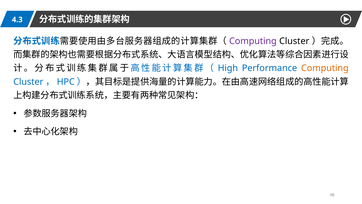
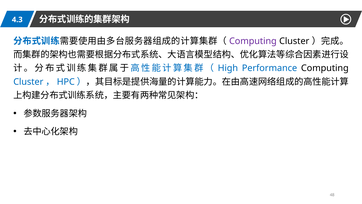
Computing colour: orange -> black (325, 68)
